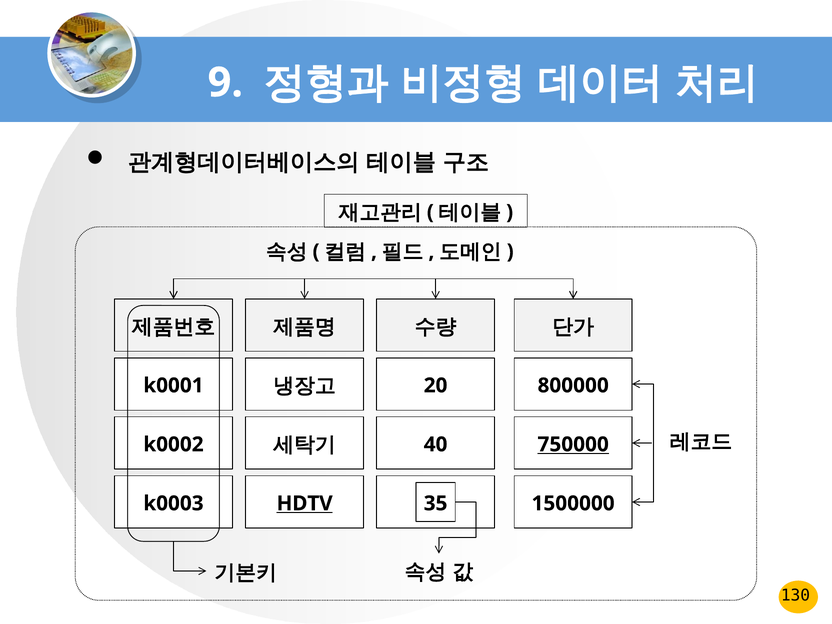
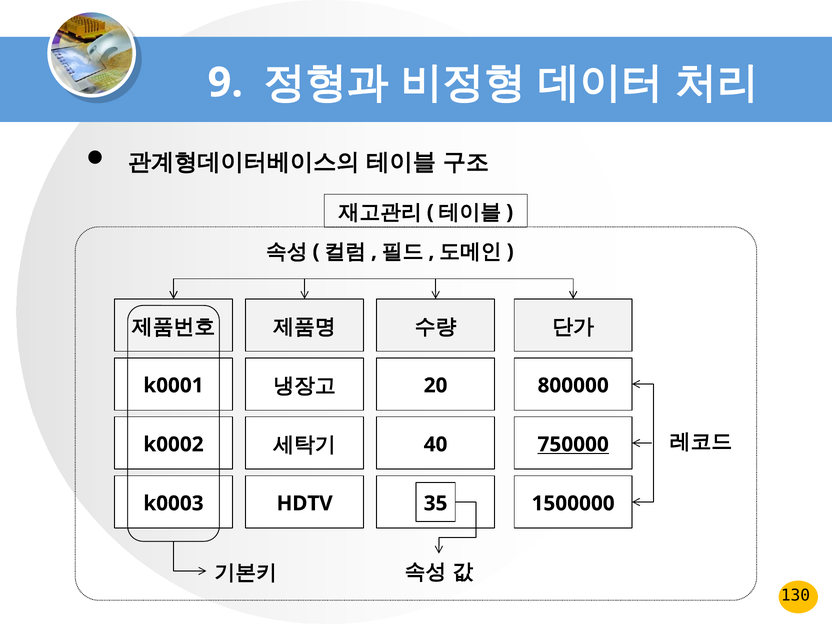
HDTV underline: present -> none (305, 503)
